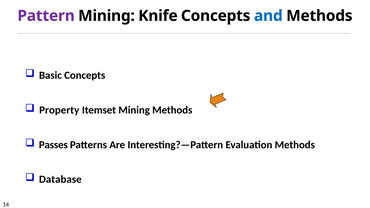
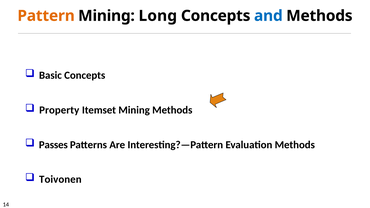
Pattern colour: purple -> orange (46, 16)
Knife: Knife -> Long (158, 16)
Database: Database -> Toivonen (60, 179)
